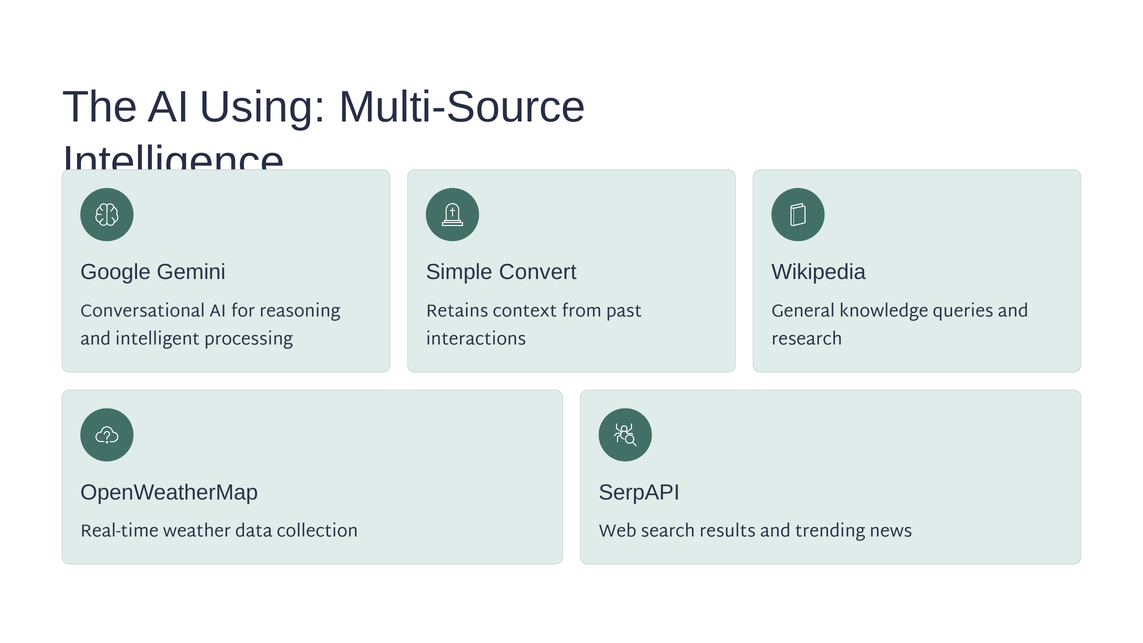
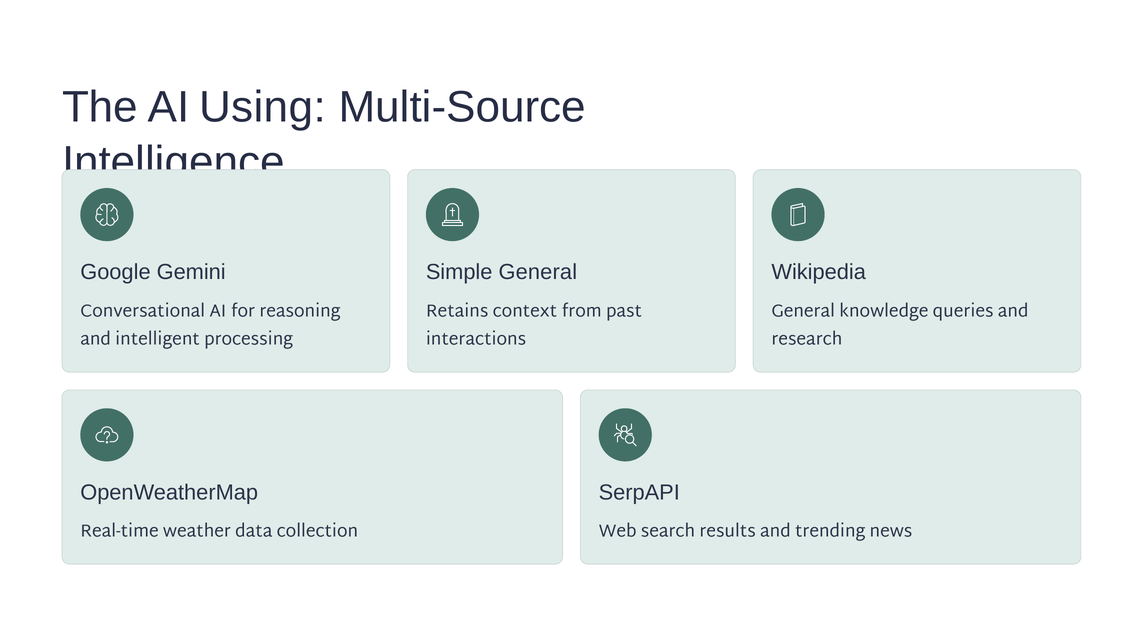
Simple Convert: Convert -> General (538, 272)
